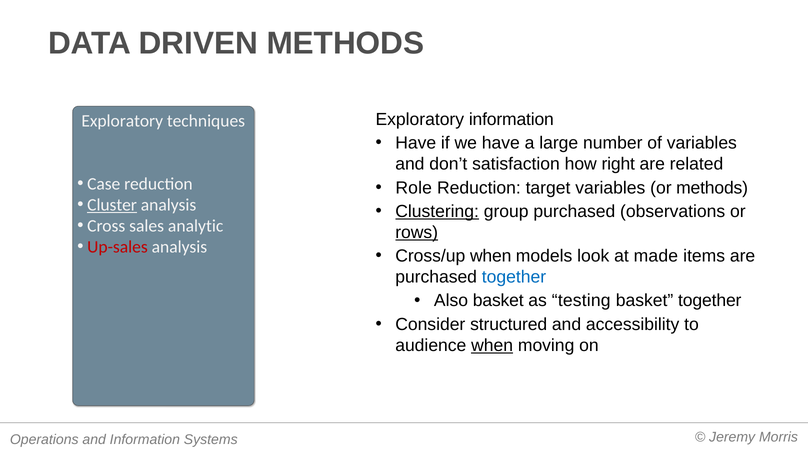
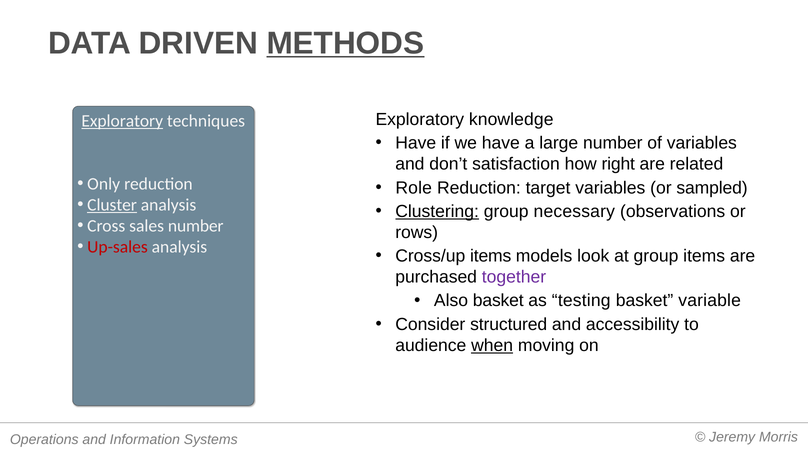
METHODS underline: none -> present (345, 43)
Exploratory information: information -> knowledge (511, 120)
Exploratory underline: none -> present (122, 121)
Case: Case -> Only (104, 184)
or methods: methods -> sampled (712, 188)
group purchased: purchased -> necessary (574, 212)
sales analytic: analytic -> number (196, 226)
rows underline: present -> none (417, 233)
Cross/up when: when -> items (491, 256)
at made: made -> group (656, 256)
together colour: blue -> purple (514, 277)
basket together: together -> variable (710, 301)
